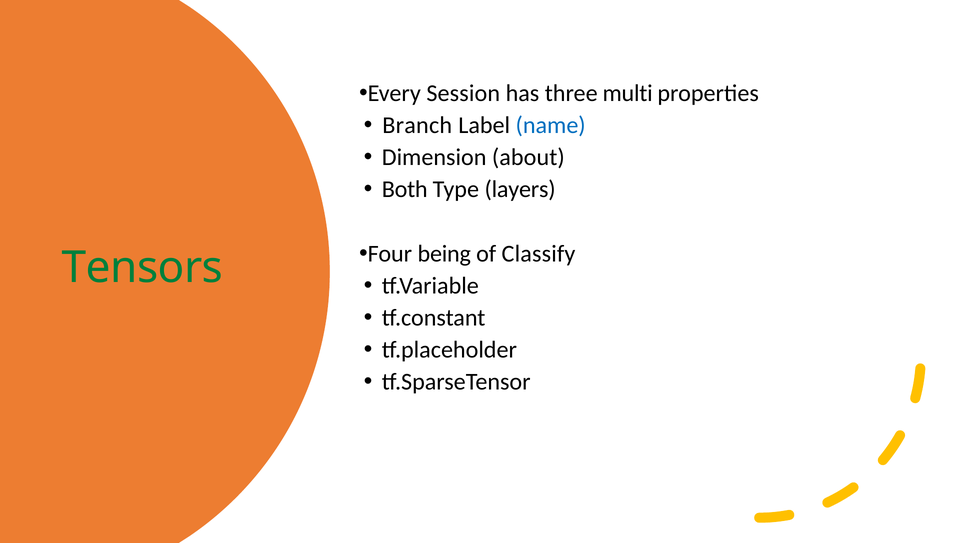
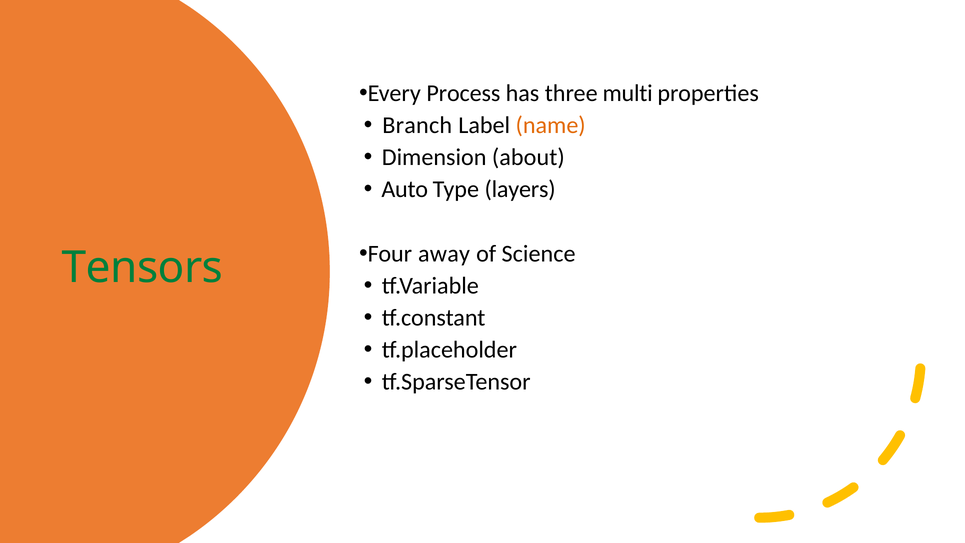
Session: Session -> Process (463, 93)
name colour: blue -> orange (551, 125)
Both: Both -> Auto (405, 189)
being: being -> away (444, 253)
Classify: Classify -> Science (539, 253)
